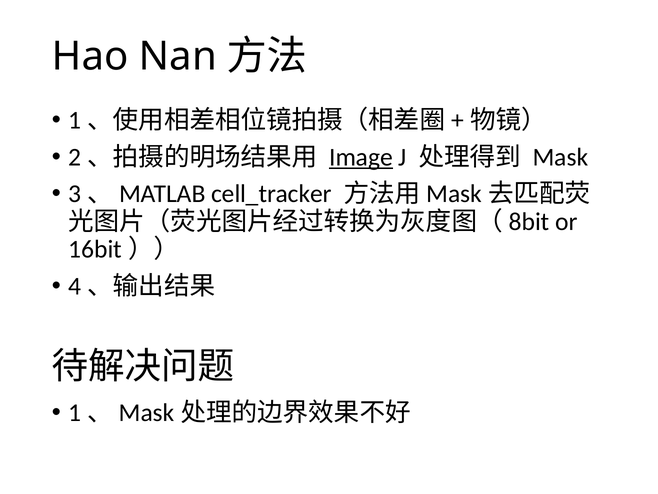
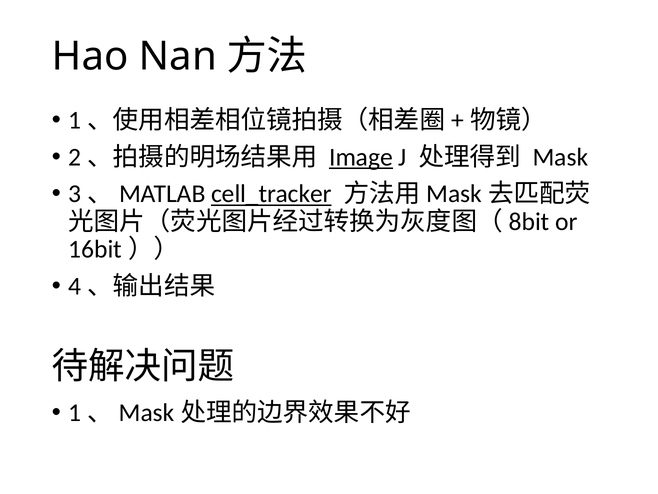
cell_tracker underline: none -> present (271, 194)
